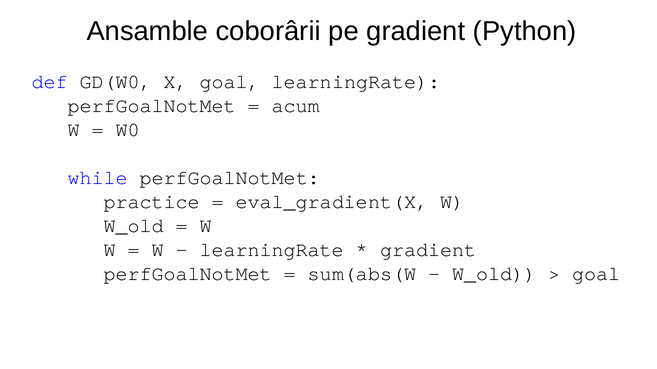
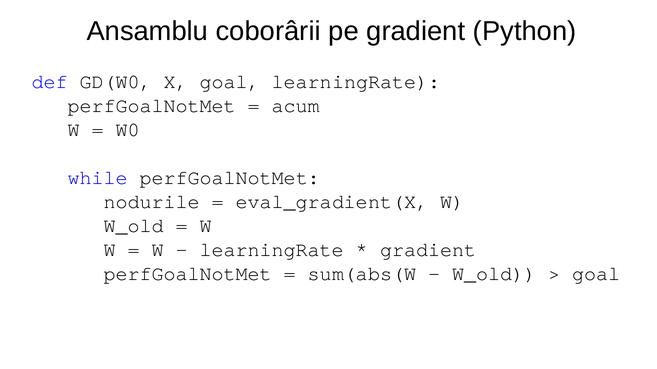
Ansamble: Ansamble -> Ansamblu (147, 32)
practice: practice -> nodurile (152, 202)
